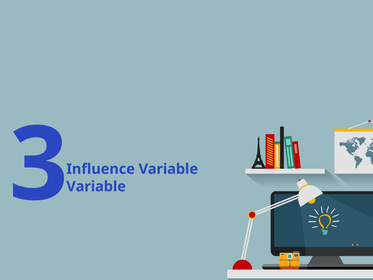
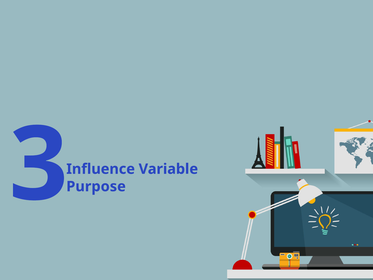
Variable: Variable -> Purpose (96, 186)
